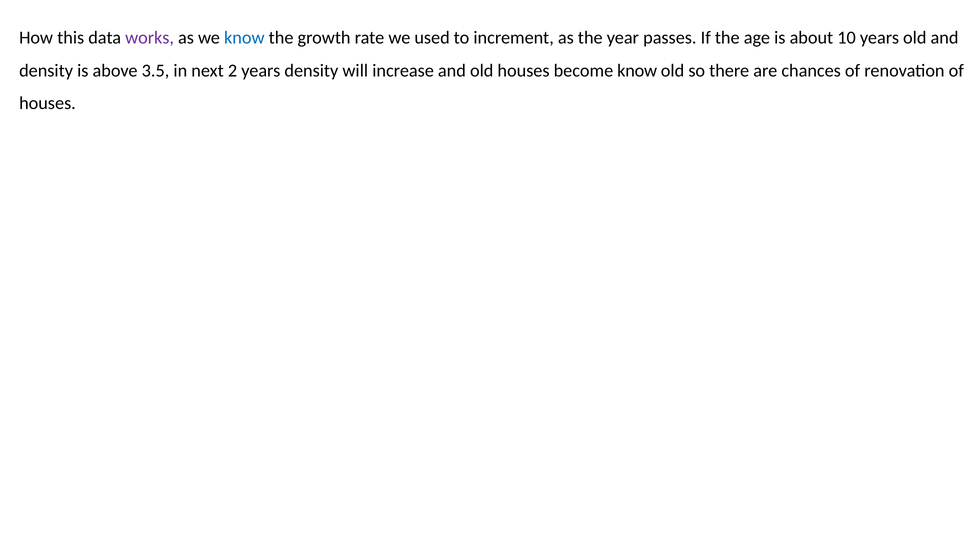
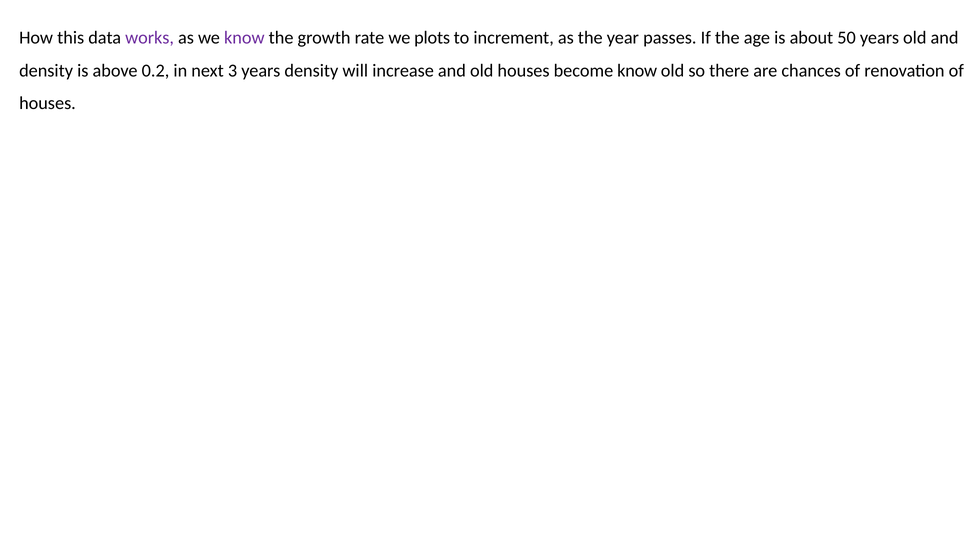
know colour: blue -> purple (244, 38)
used: used -> plots (432, 38)
10: 10 -> 50 (847, 38)
3.5: 3.5 -> 0.2 (156, 71)
2: 2 -> 3 (233, 71)
